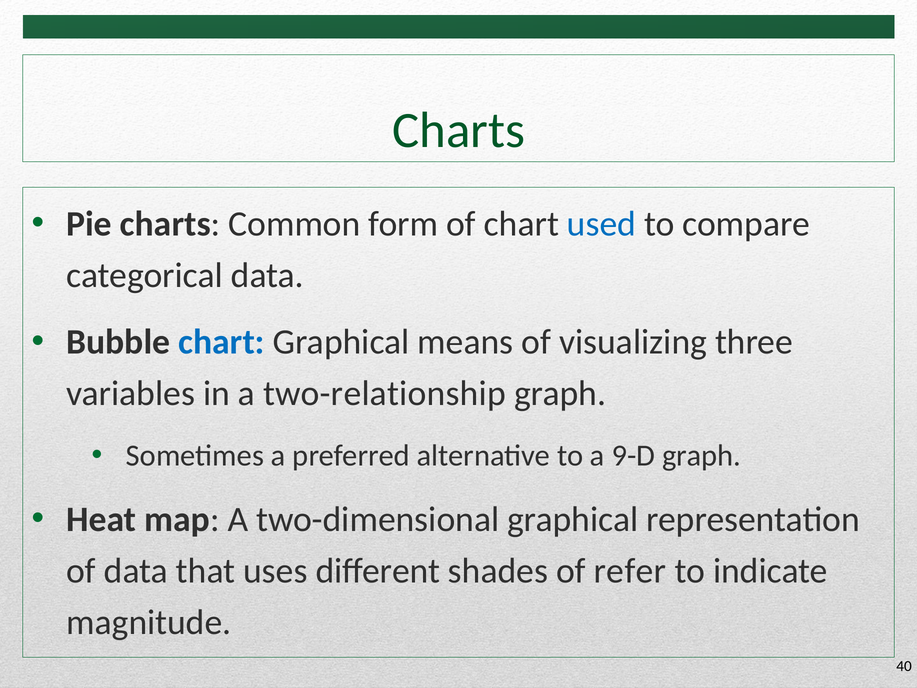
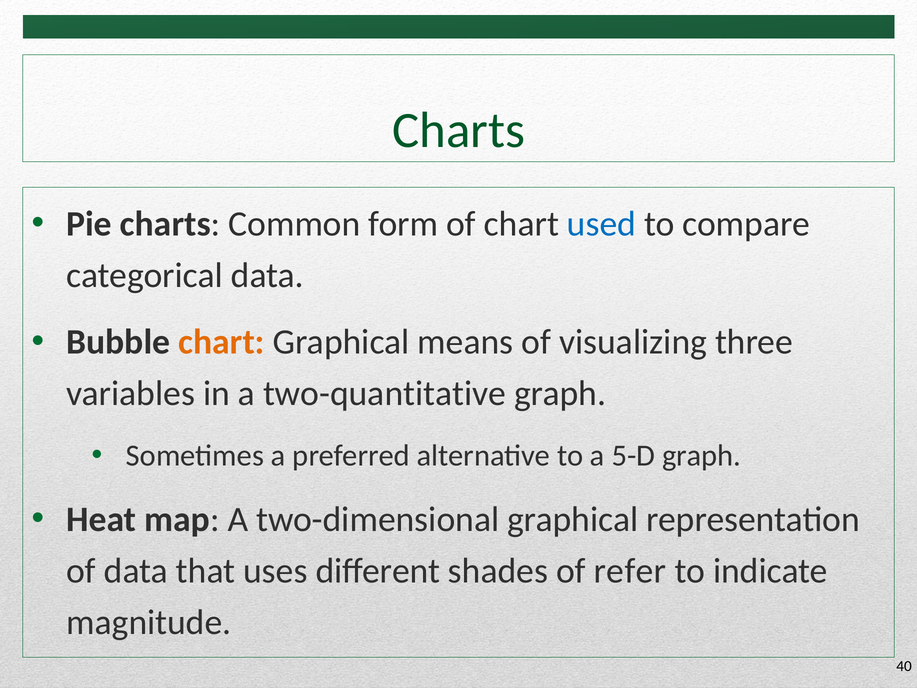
chart colour: blue -> orange (221, 342)
two-relationship: two-relationship -> two-quantitative (385, 393)
9-D: 9-D -> 5-D (633, 455)
